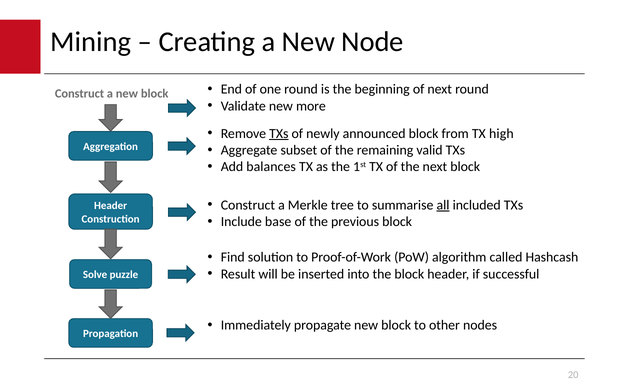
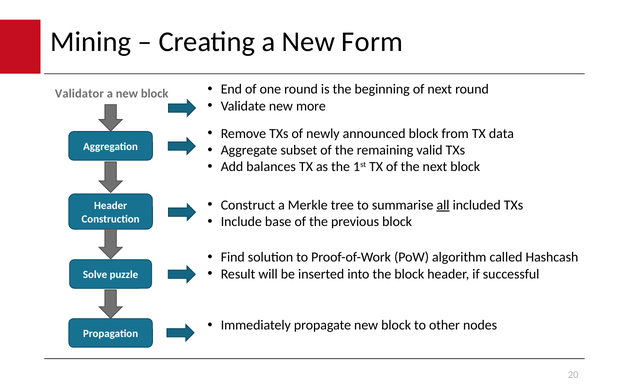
Node: Node -> Form (372, 42)
Construct: Construct -> Validator (79, 93)
TXs underline: present -> none (279, 134)
high: high -> data (501, 134)
